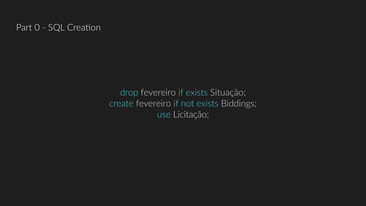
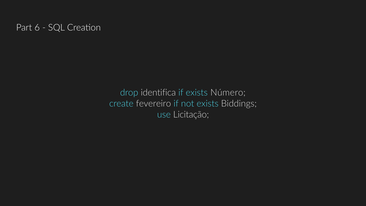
0: 0 -> 6 (37, 28)
drop fevereiro: fevereiro -> identifica (158, 93)
Situação: Situação -> Número (228, 93)
